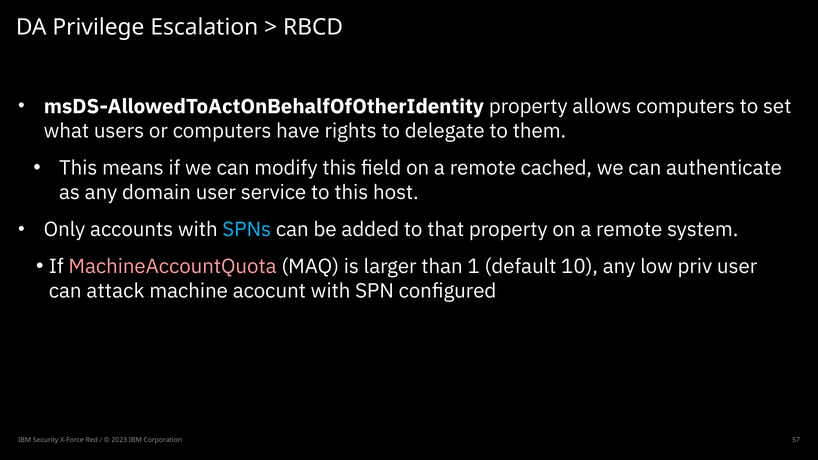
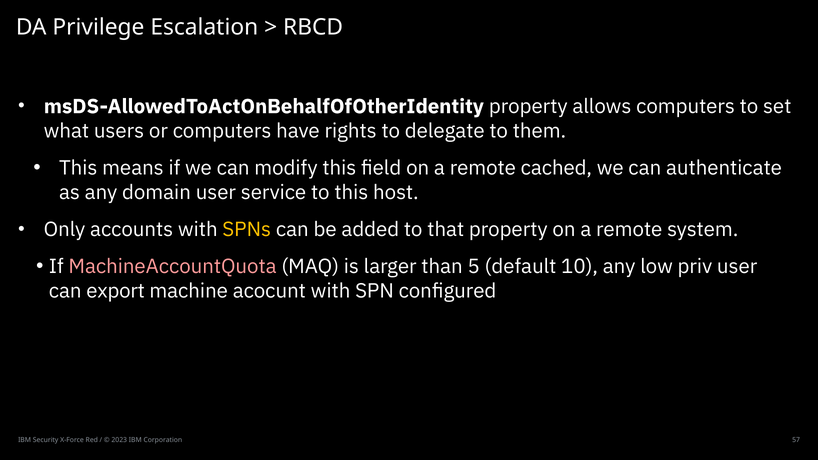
SPNs colour: light blue -> yellow (247, 230)
1: 1 -> 5 (474, 267)
attack: attack -> export (116, 291)
